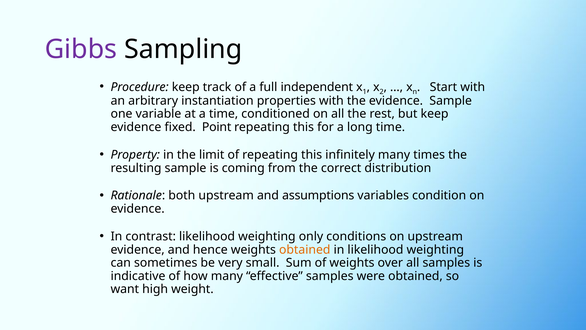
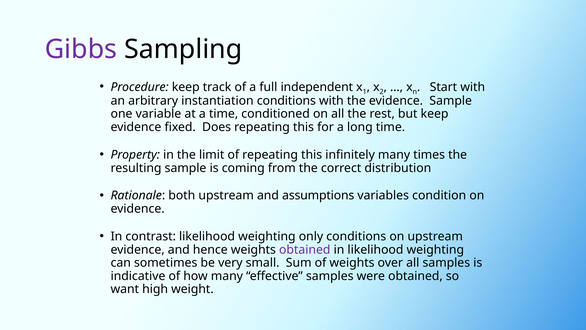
instantiation properties: properties -> conditions (286, 101)
Point: Point -> Does (217, 127)
obtained colour: orange -> purple (305, 249)
